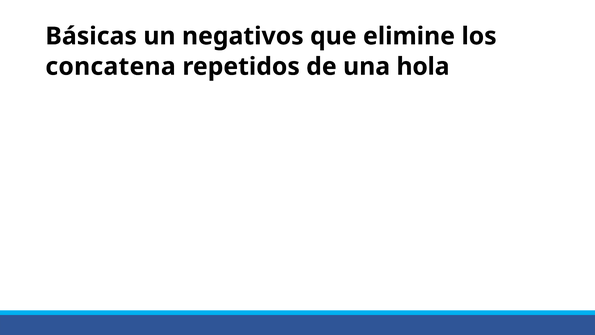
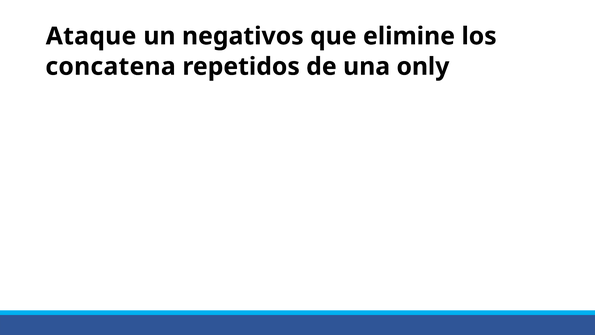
Básicas: Básicas -> Ataque (91, 36)
hola: hola -> only (423, 67)
